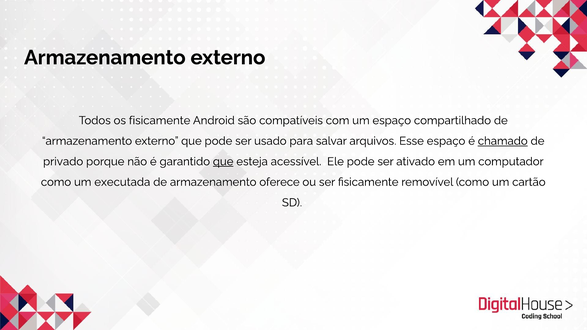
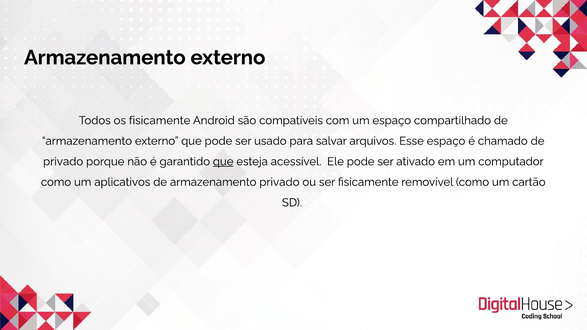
chamado underline: present -> none (503, 141)
executada: executada -> aplicativos (122, 182)
armazenamento oferece: oferece -> privado (279, 182)
